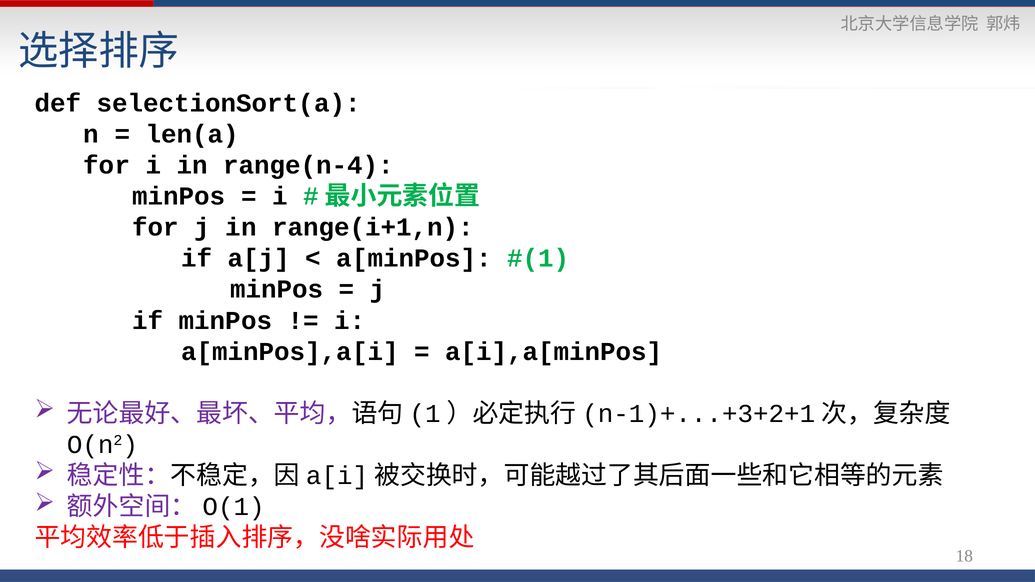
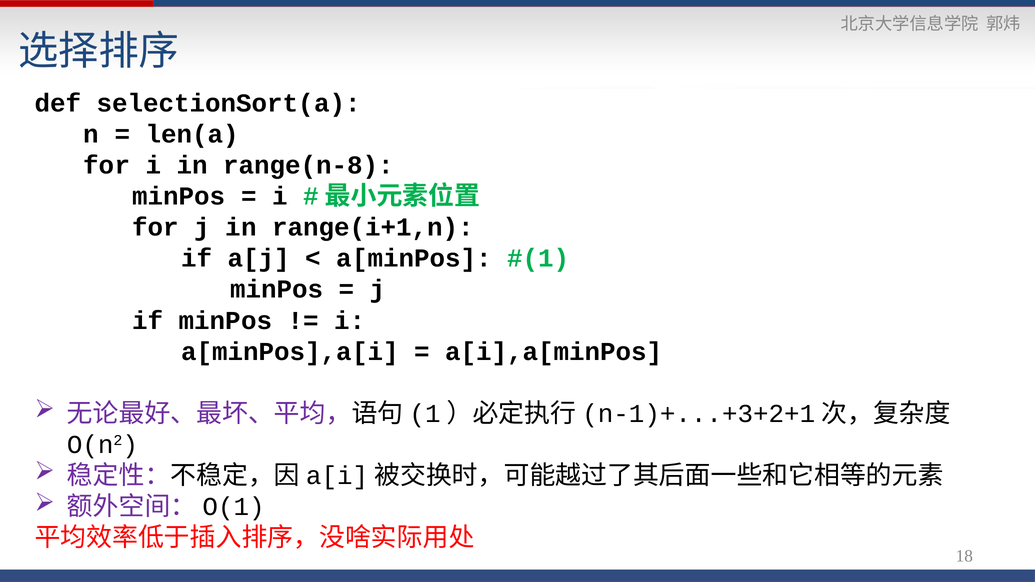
range(n-4: range(n-4 -> range(n-8 (309, 165)
